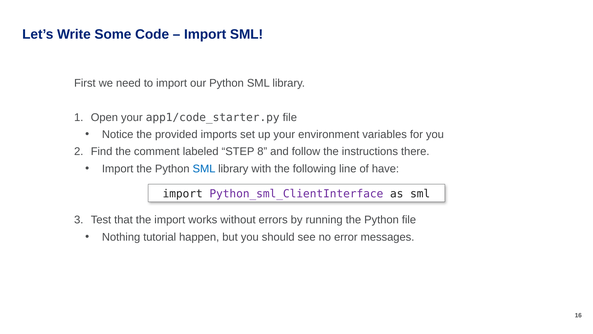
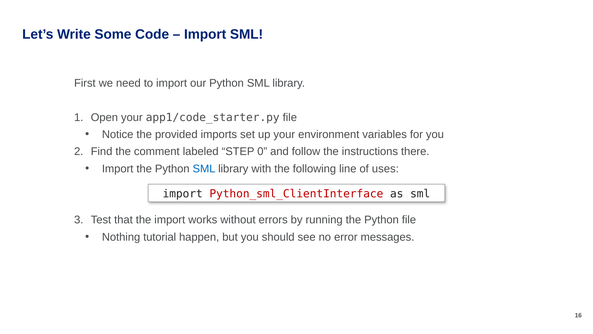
8: 8 -> 0 (262, 151)
have: have -> uses (385, 168)
Python_sml_ClientInterface colour: purple -> red (296, 194)
